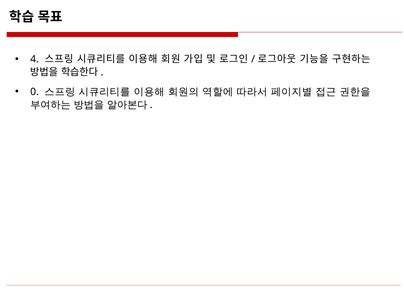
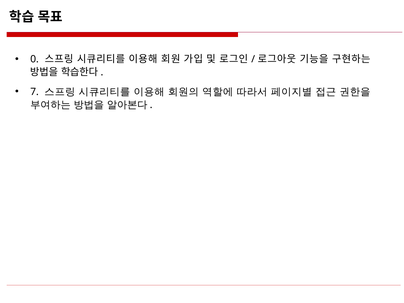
4: 4 -> 0 (35, 59)
0: 0 -> 7 (35, 92)
